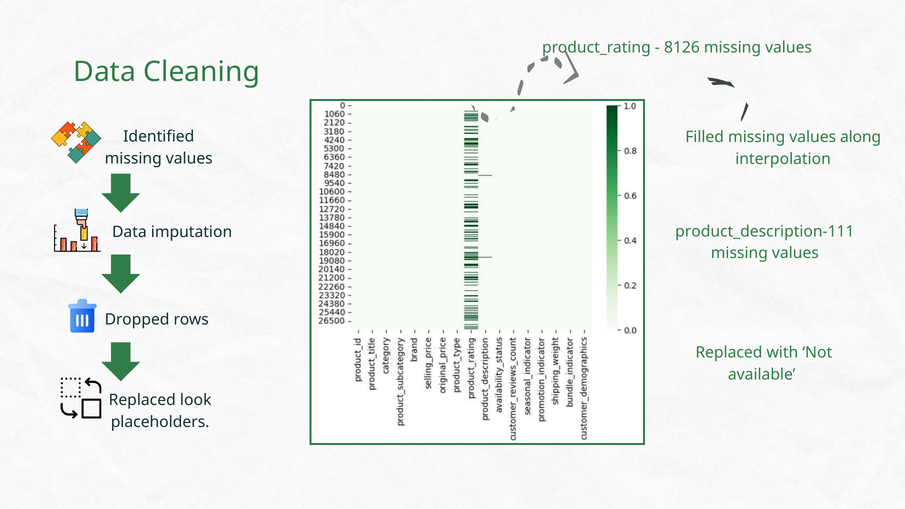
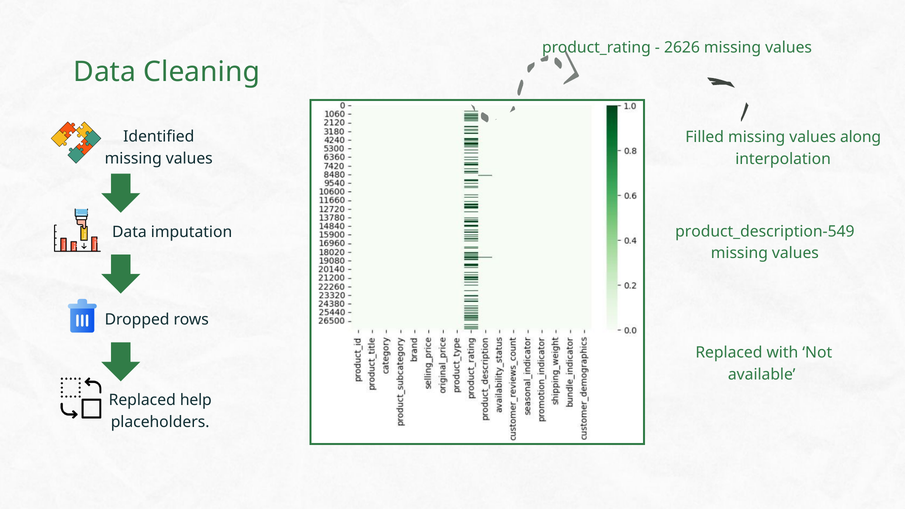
8126: 8126 -> 2626 (682, 48)
product_description-111: product_description-111 -> product_description-549 (765, 231)
look: look -> help (196, 400)
